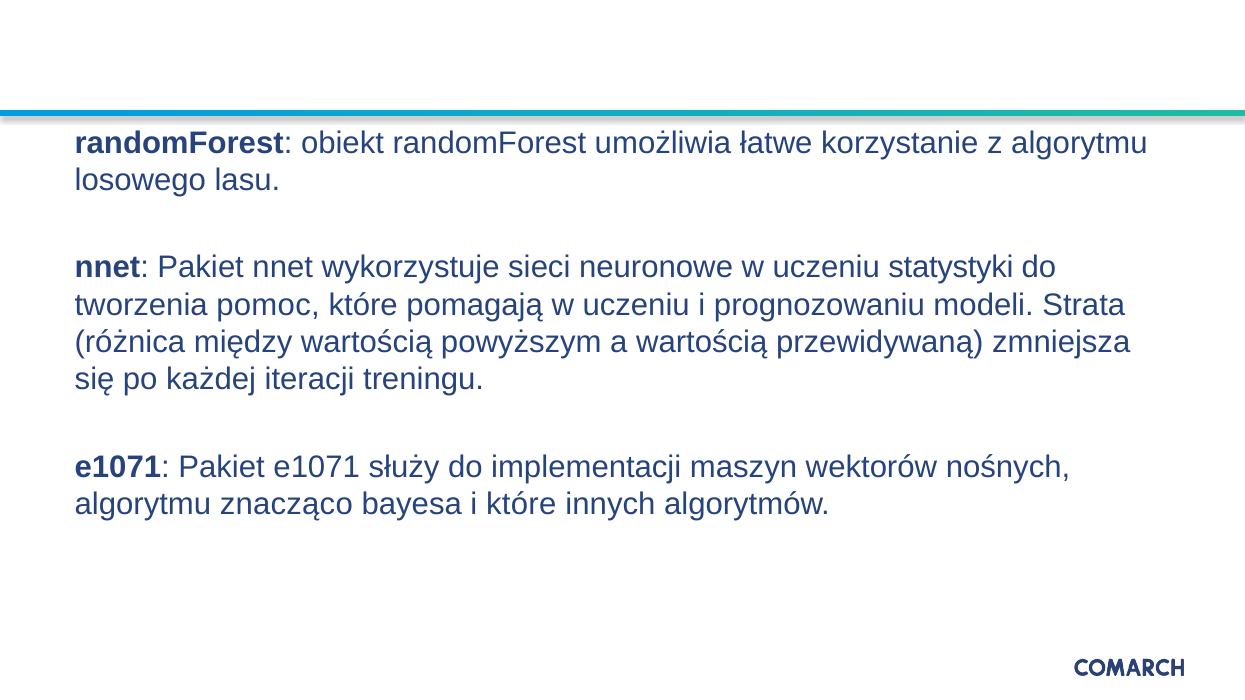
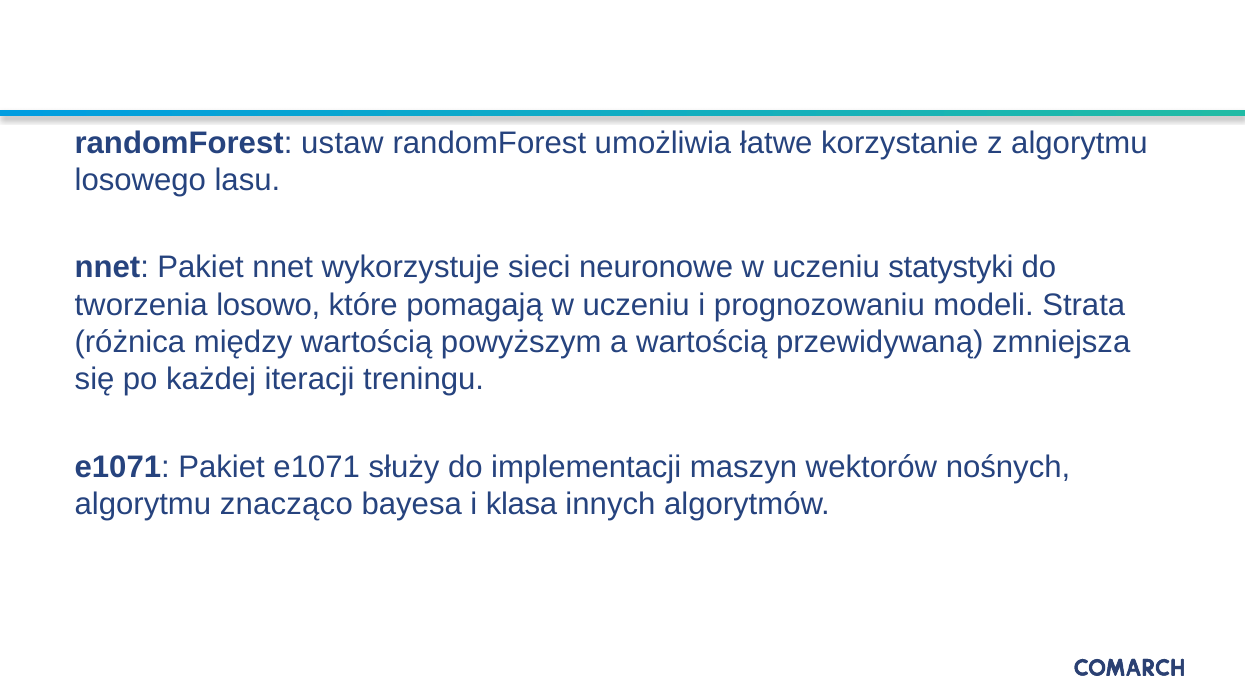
obiekt: obiekt -> ustaw (342, 143)
pomoc: pomoc -> losowo (268, 305)
i które: które -> klasa (522, 504)
